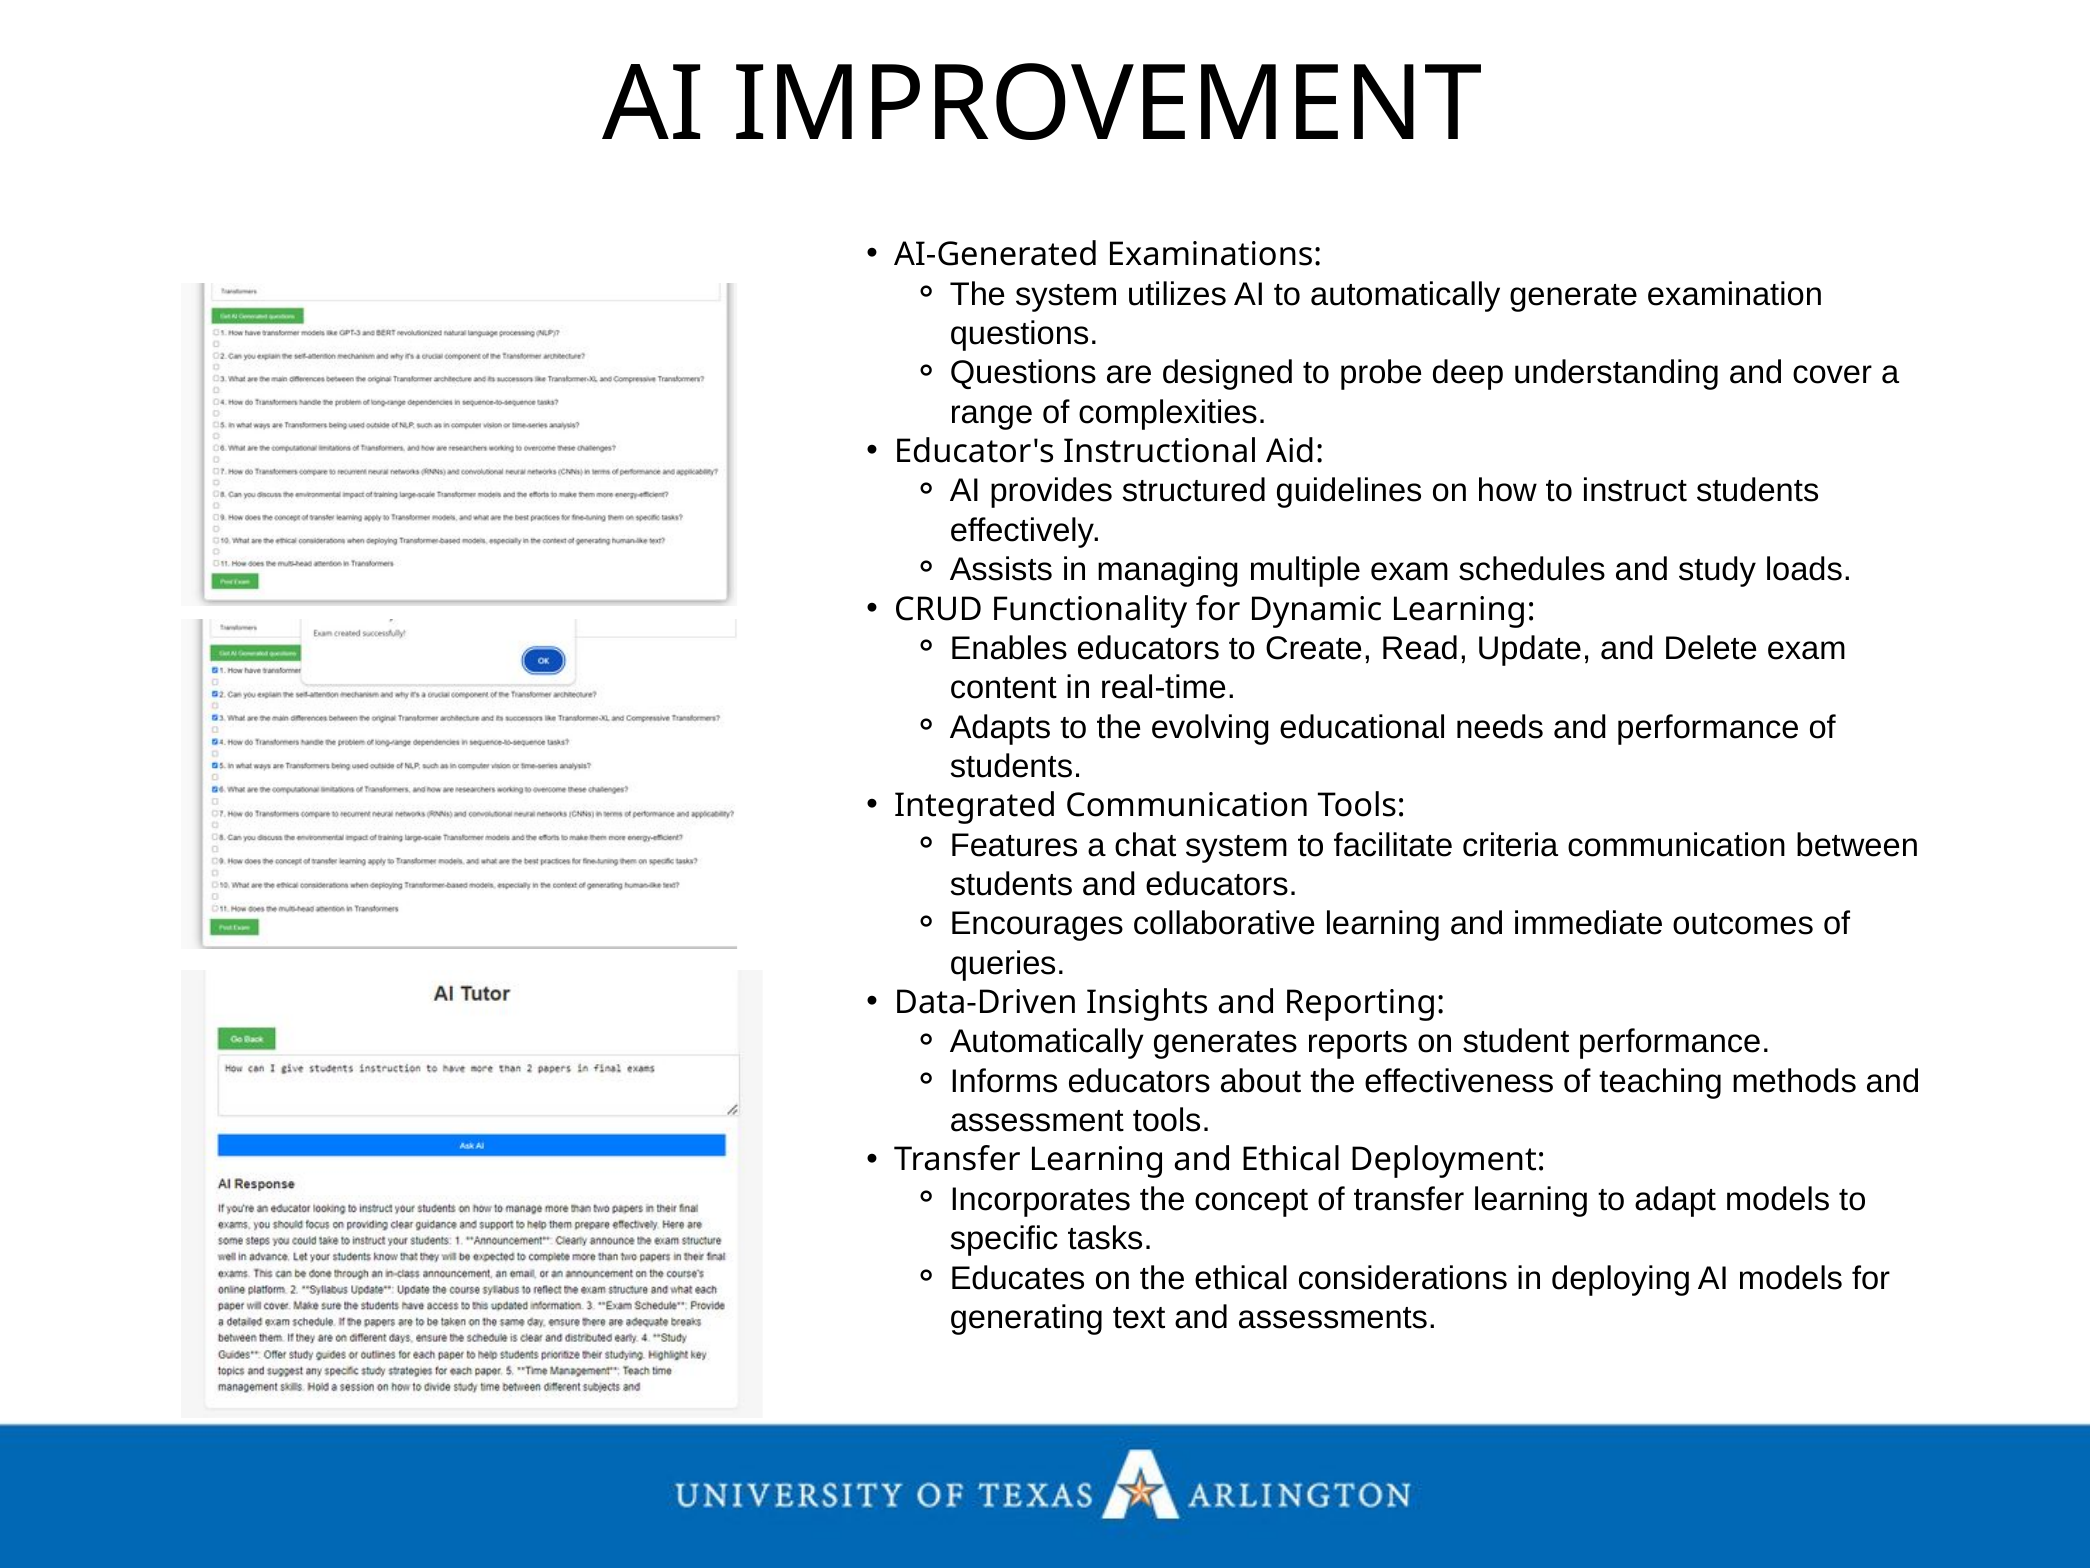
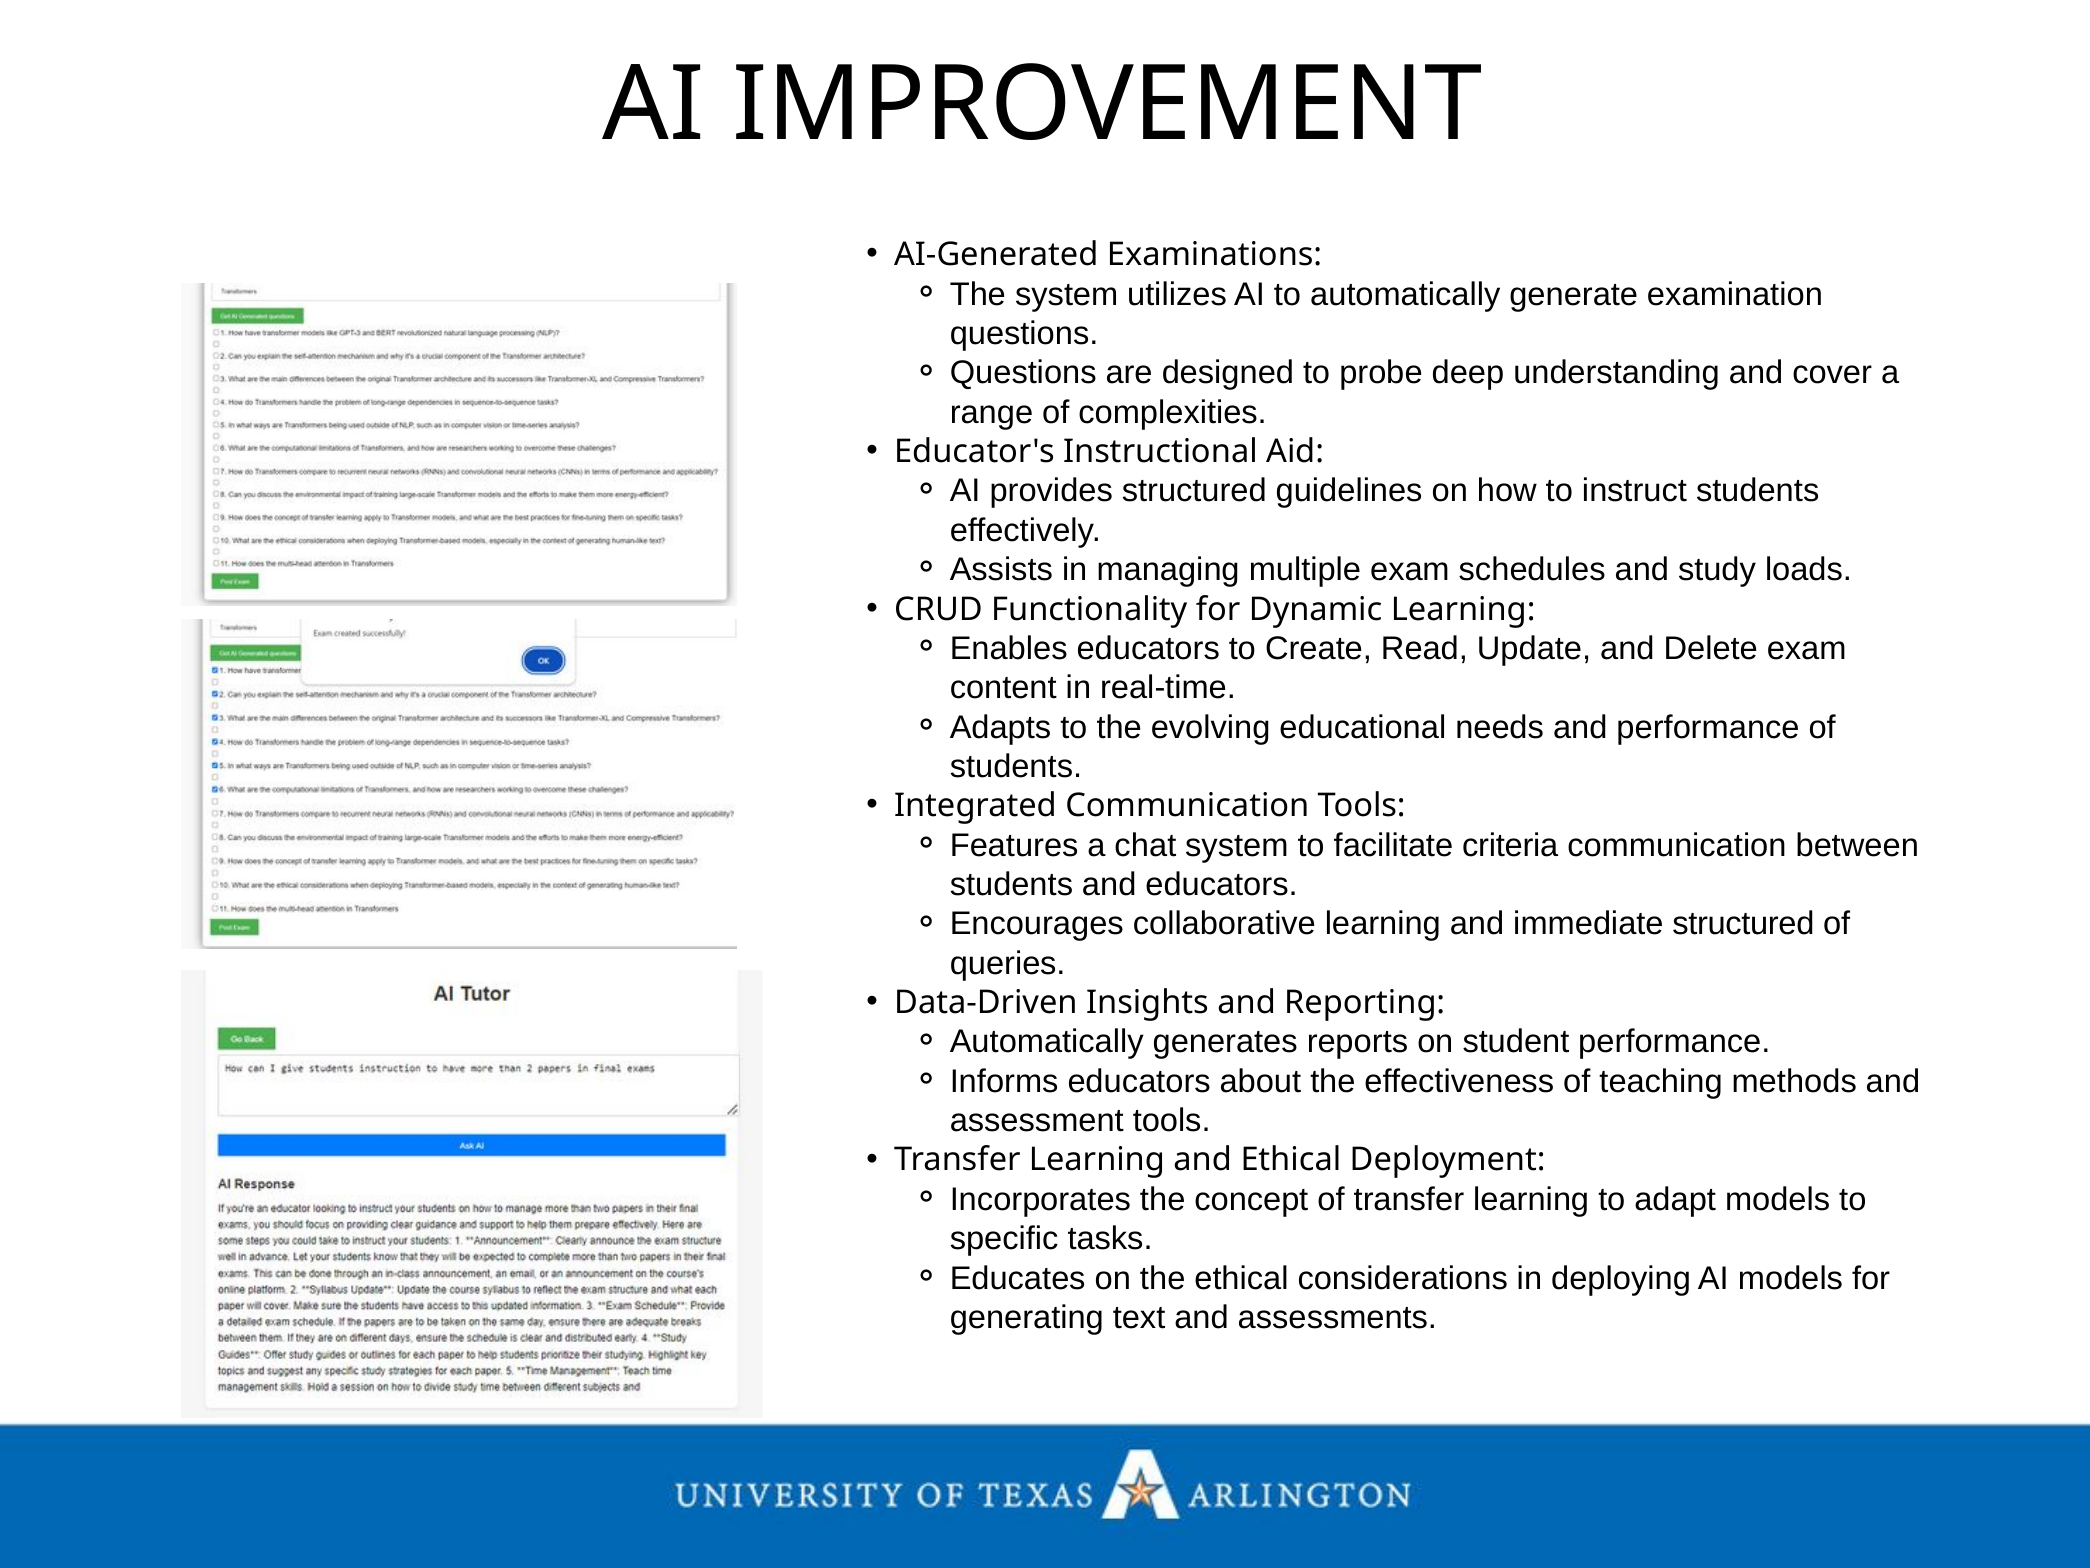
immediate outcomes: outcomes -> structured (1743, 924)
